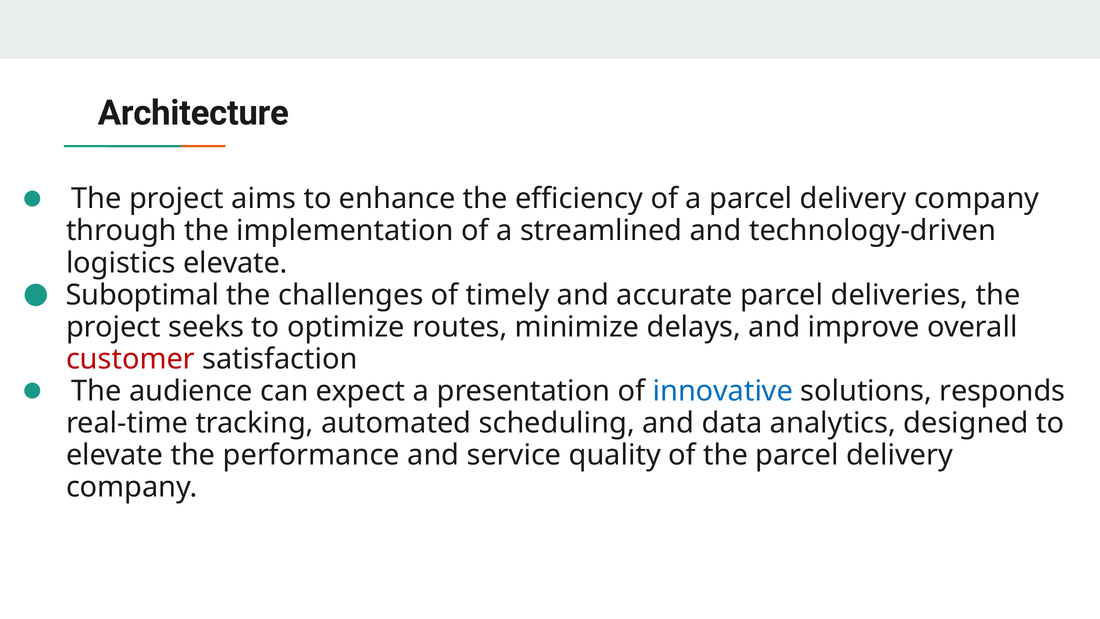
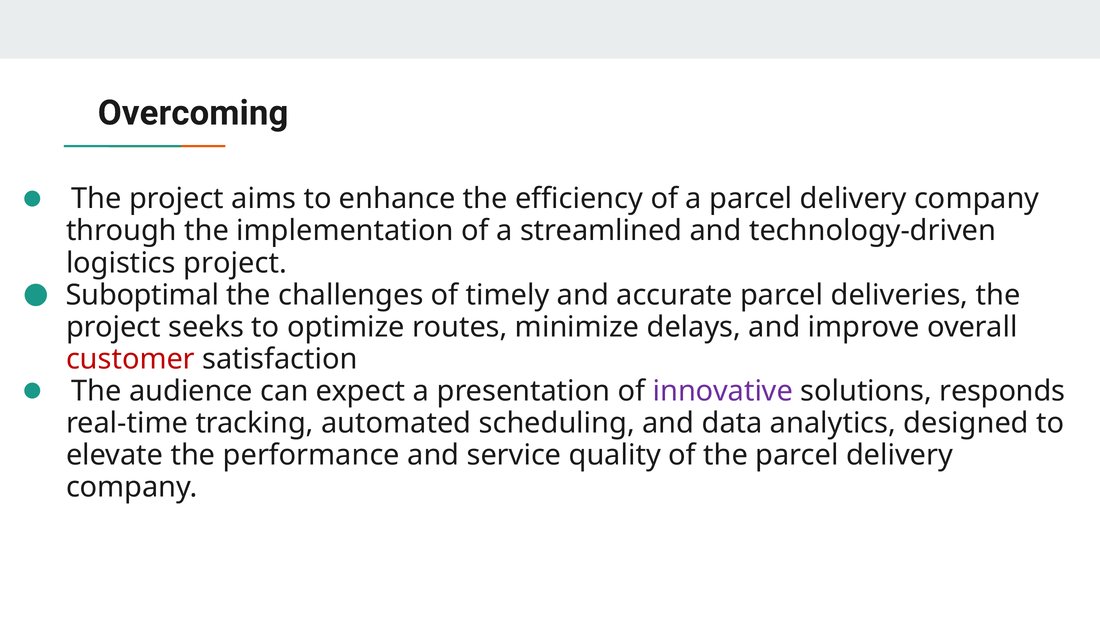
Architecture: Architecture -> Overcoming (193, 113)
logistics elevate: elevate -> project (235, 263)
innovative colour: blue -> purple (723, 391)
